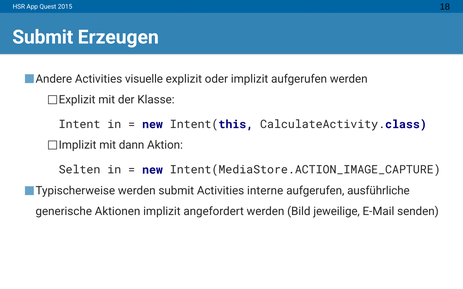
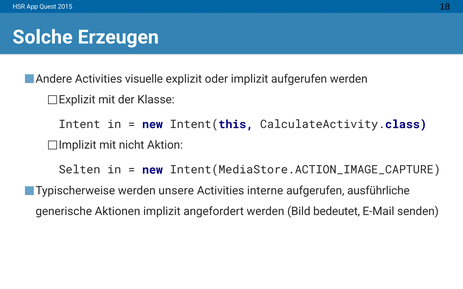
Submit: Submit -> Solche (43, 37)
dann: dann -> nicht (132, 145)
werden submit: submit -> unsere (176, 191)
jeweilige: jeweilige -> bedeutet (337, 212)
